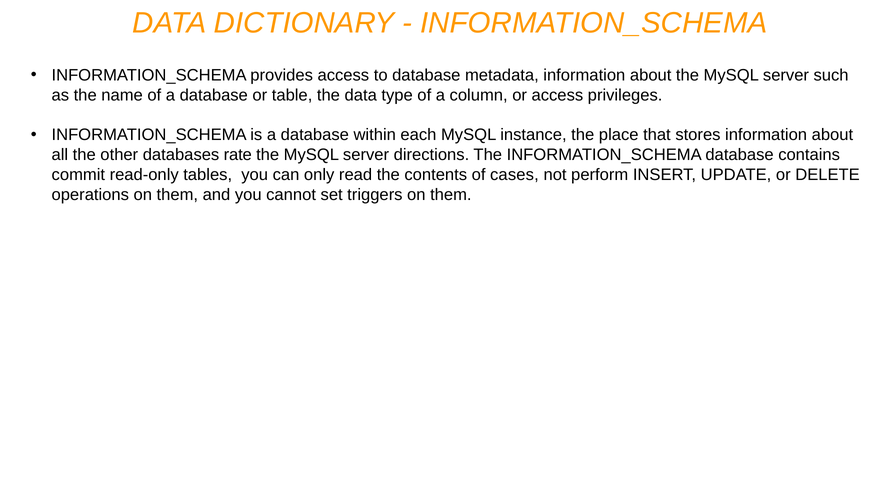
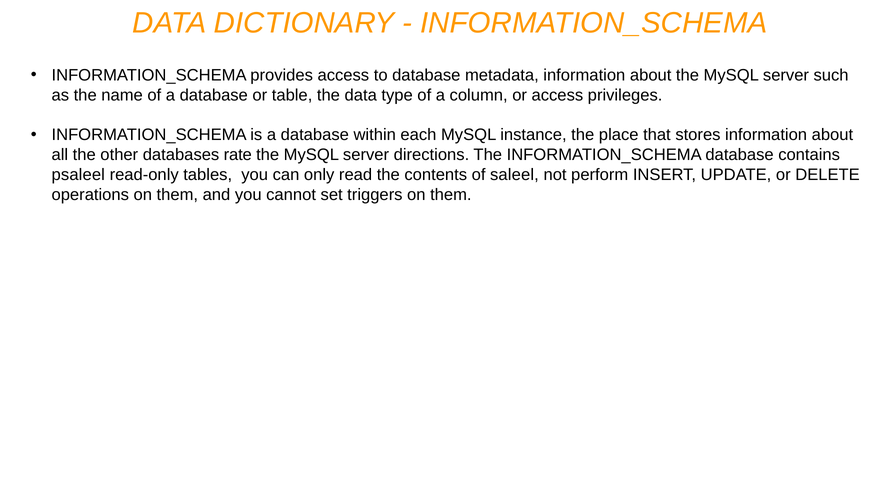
commit: commit -> psaleel (78, 175)
cases: cases -> saleel (514, 175)
